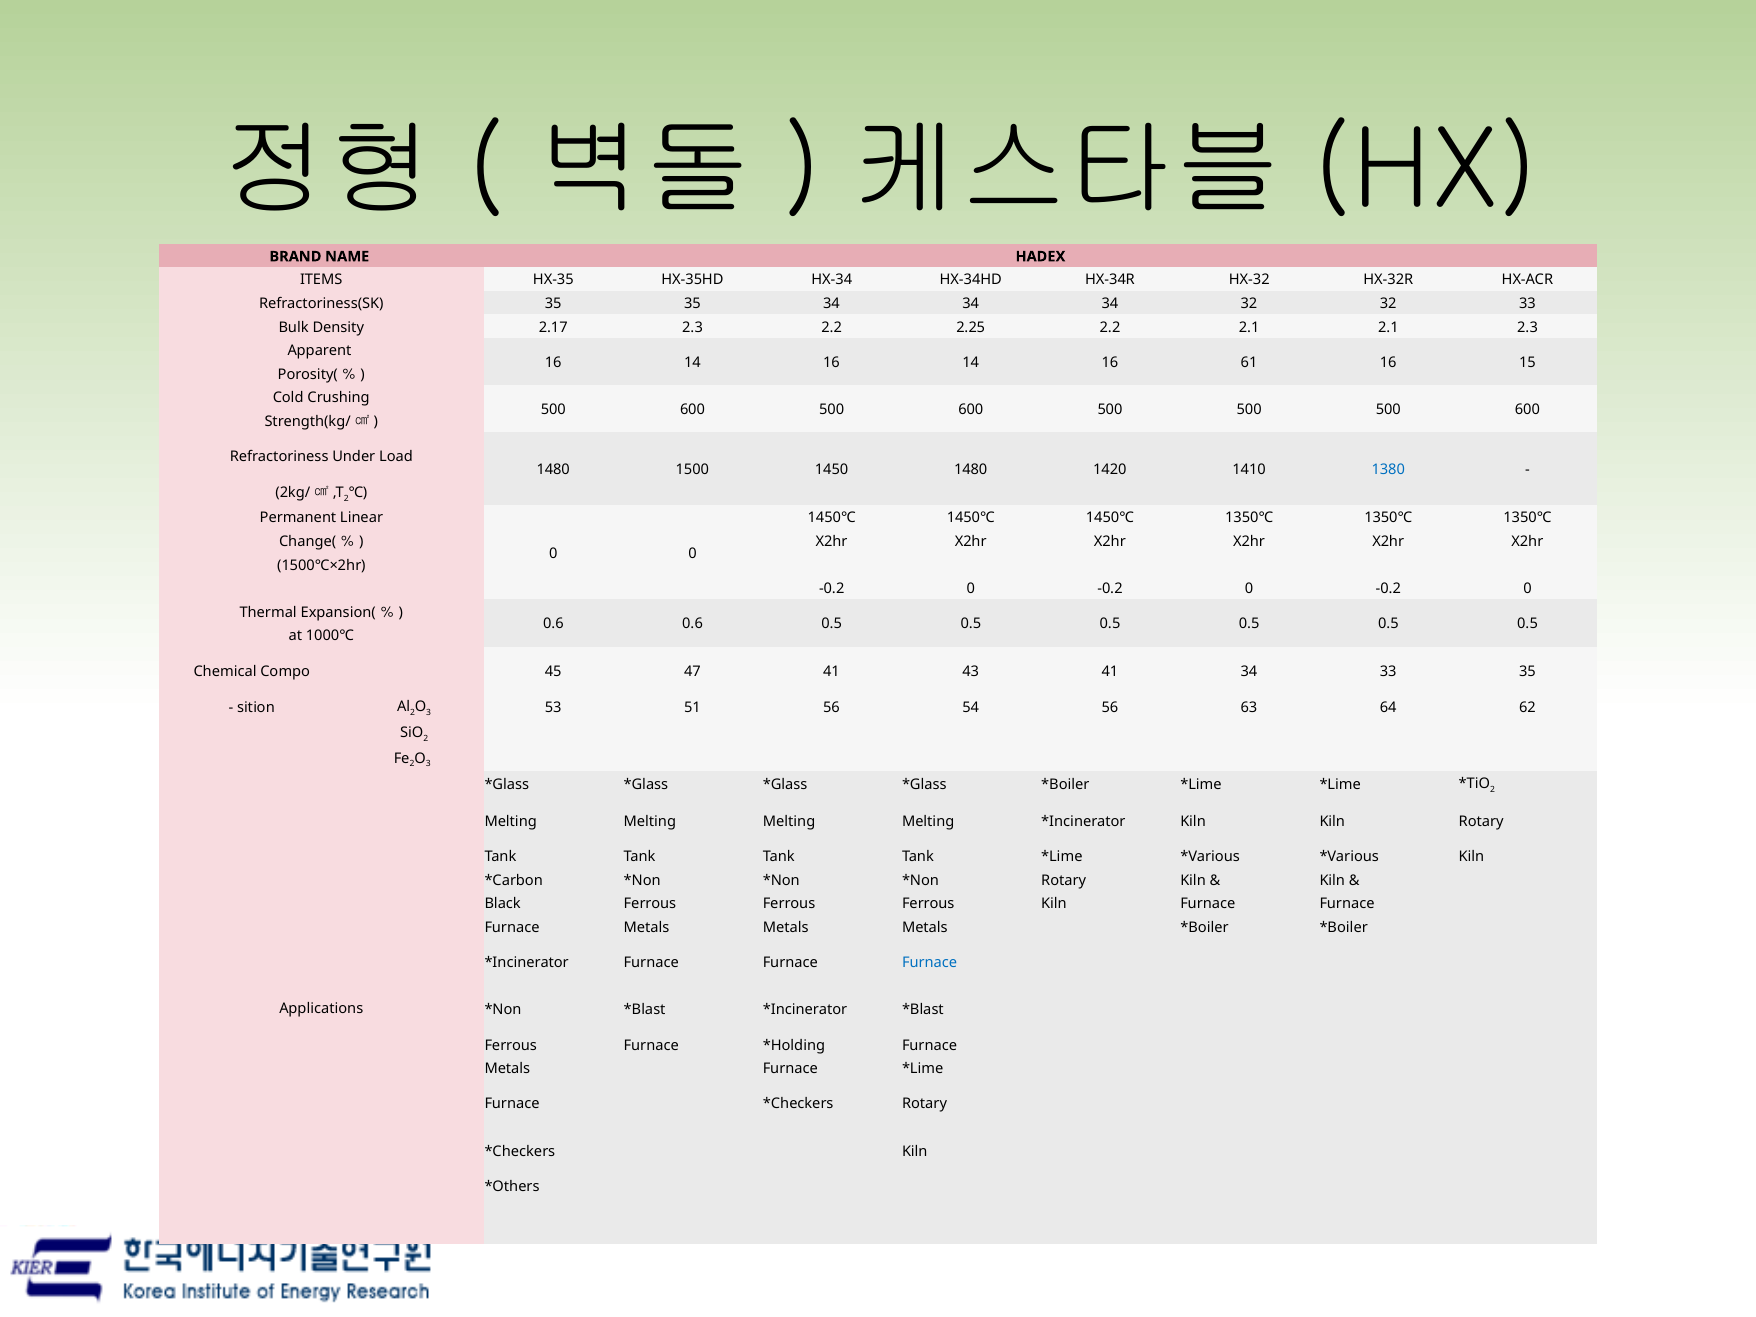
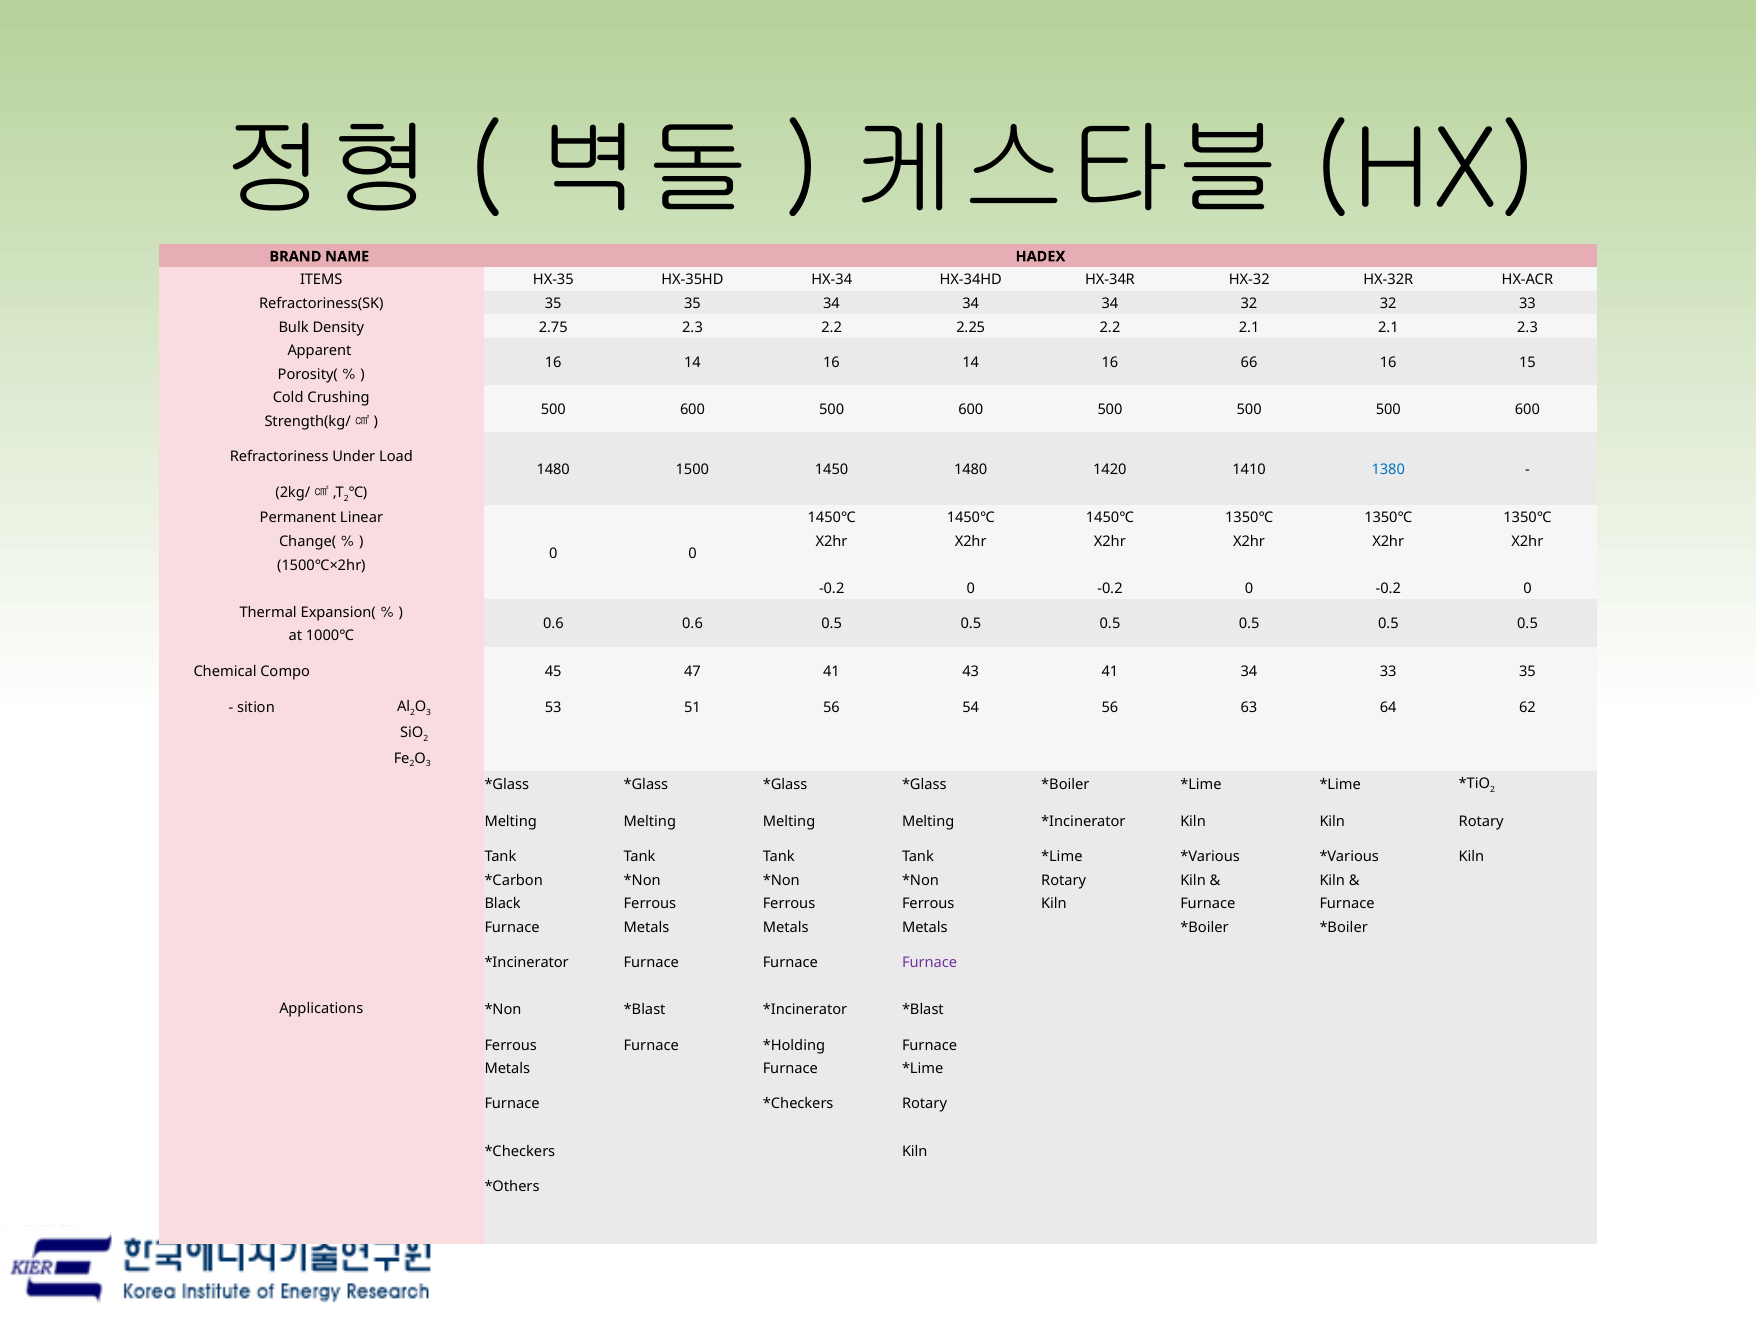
2.17: 2.17 -> 2.75 (553, 327)
61: 61 -> 66 (1249, 363)
Furnace colour: blue -> purple (930, 963)
